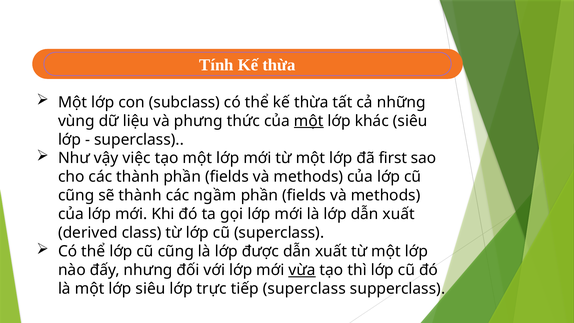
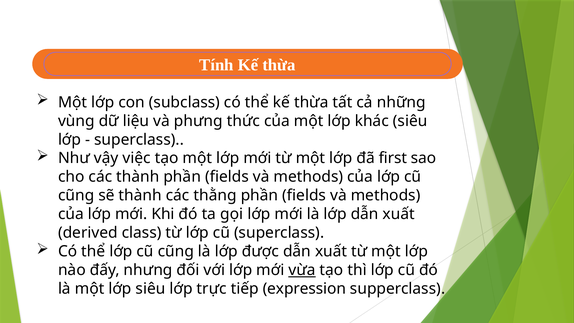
một underline: present -> none (309, 121)
ngầm: ngầm -> thằng (215, 195)
tiếp superclass: superclass -> expression (304, 289)
